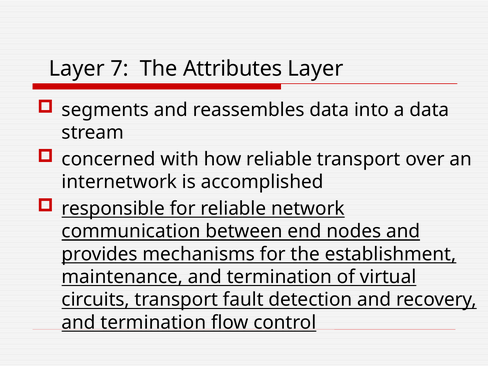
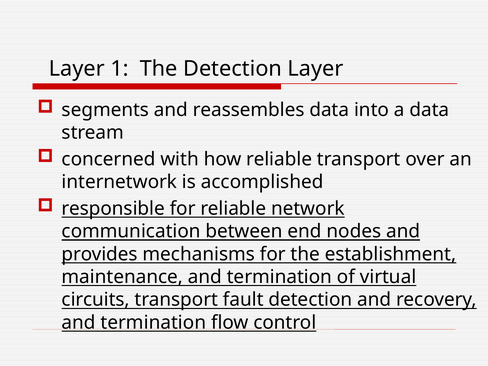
7: 7 -> 1 (119, 69)
The Attributes: Attributes -> Detection (233, 69)
